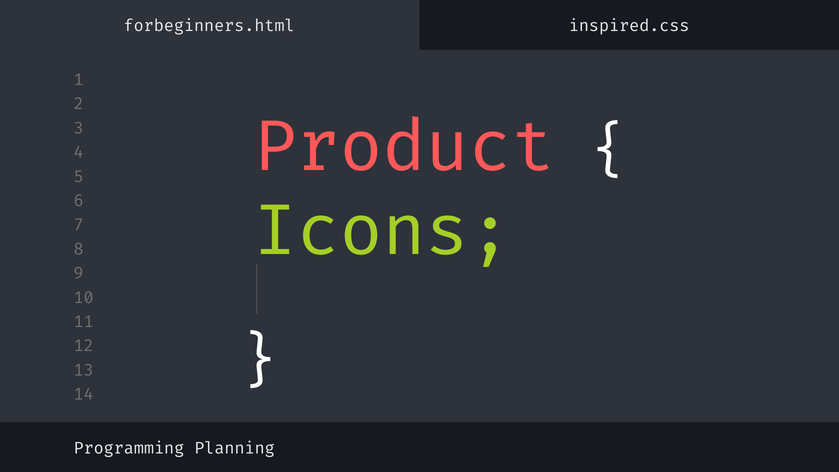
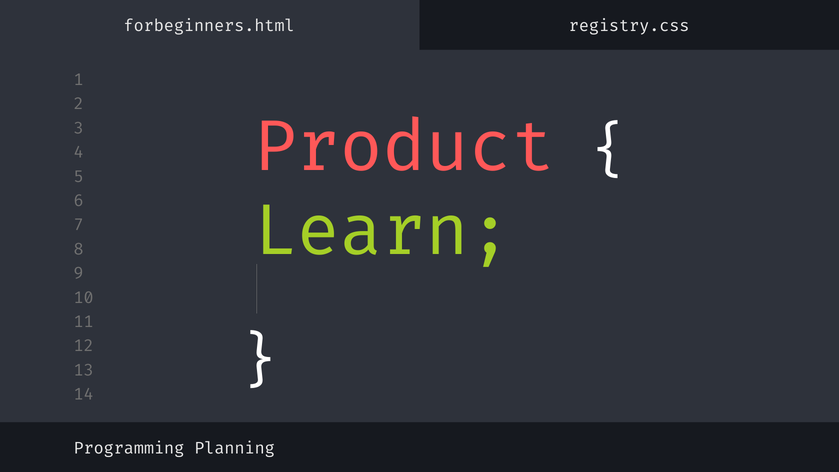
inspired.css: inspired.css -> registry.css (629, 26)
Icons: Icons -> Learn (383, 231)
